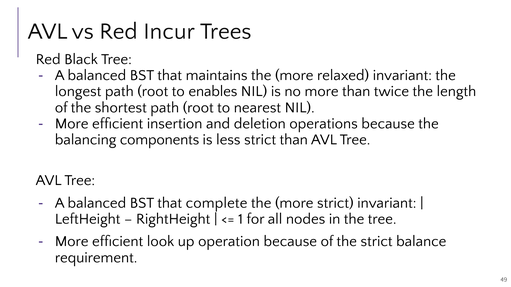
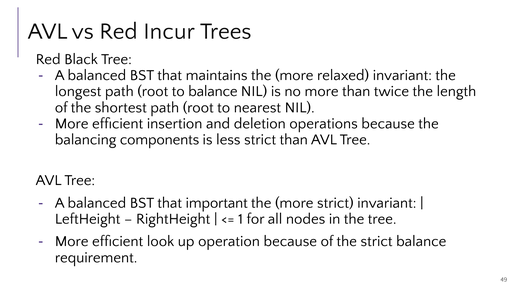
to enables: enables -> balance (213, 92)
complete: complete -> important (217, 203)
